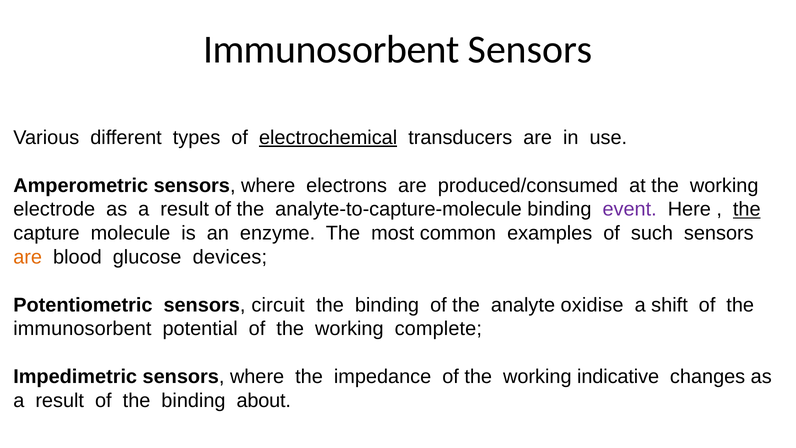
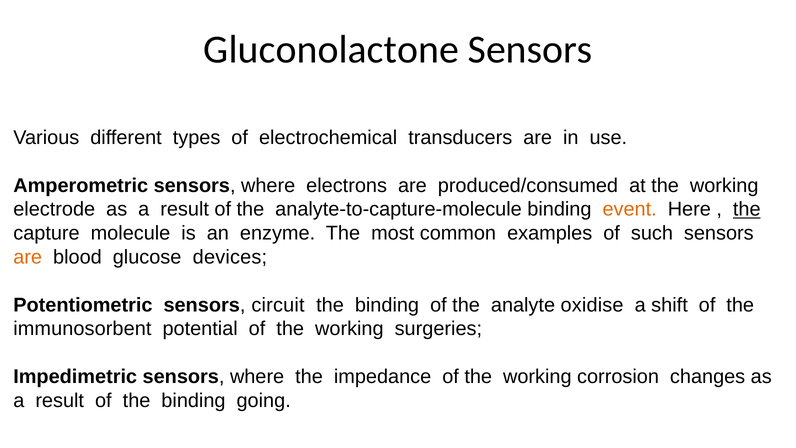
Immunosorbent: Immunosorbent -> Gluconolactone (331, 50)
electrochemical underline: present -> none (328, 138)
event colour: purple -> orange (630, 209)
complete: complete -> surgeries (438, 329)
indicative: indicative -> corrosion (618, 376)
about: about -> going (264, 400)
